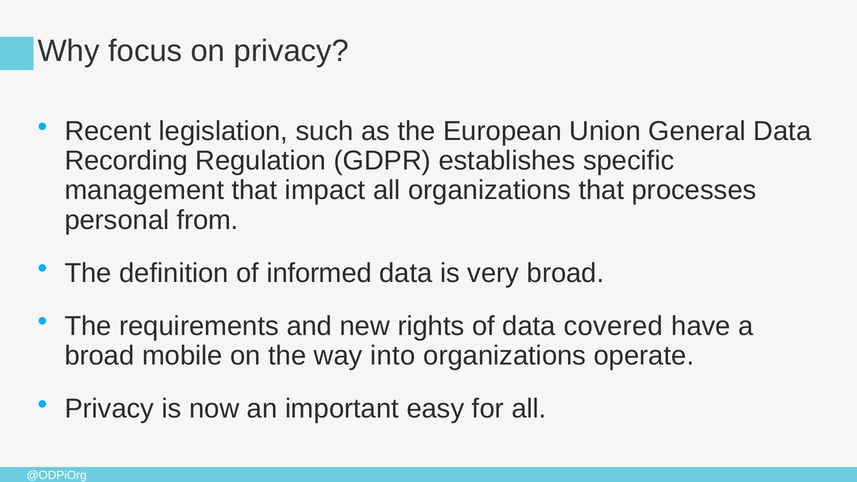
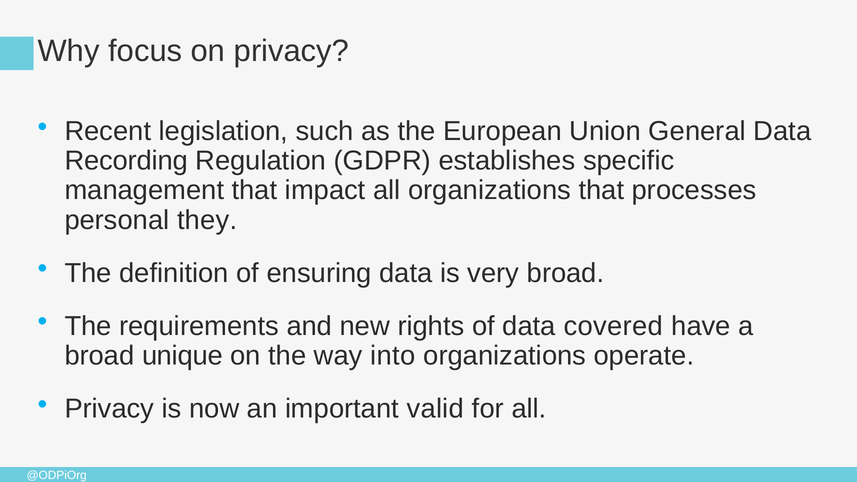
from: from -> they (207, 220)
informed: informed -> ensuring (319, 273)
mobile: mobile -> unique (182, 356)
easy: easy -> valid (435, 409)
